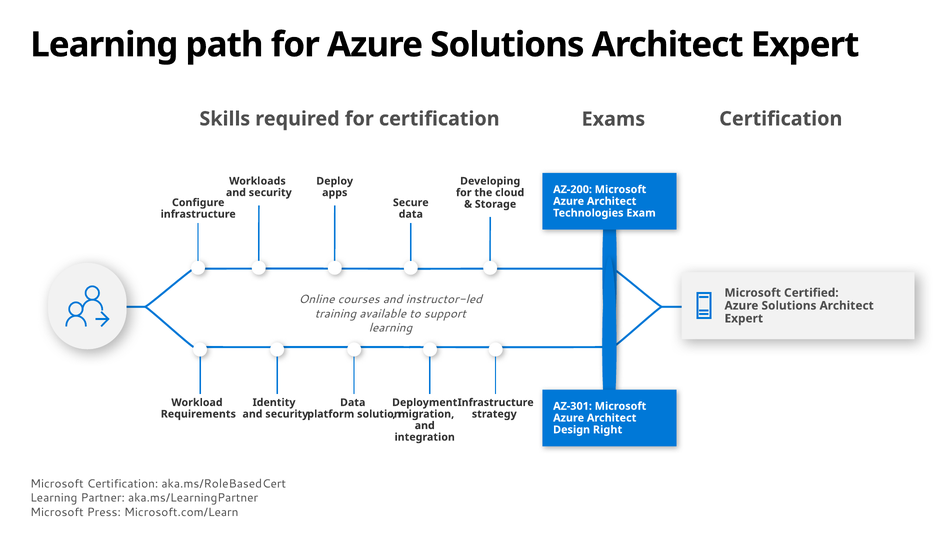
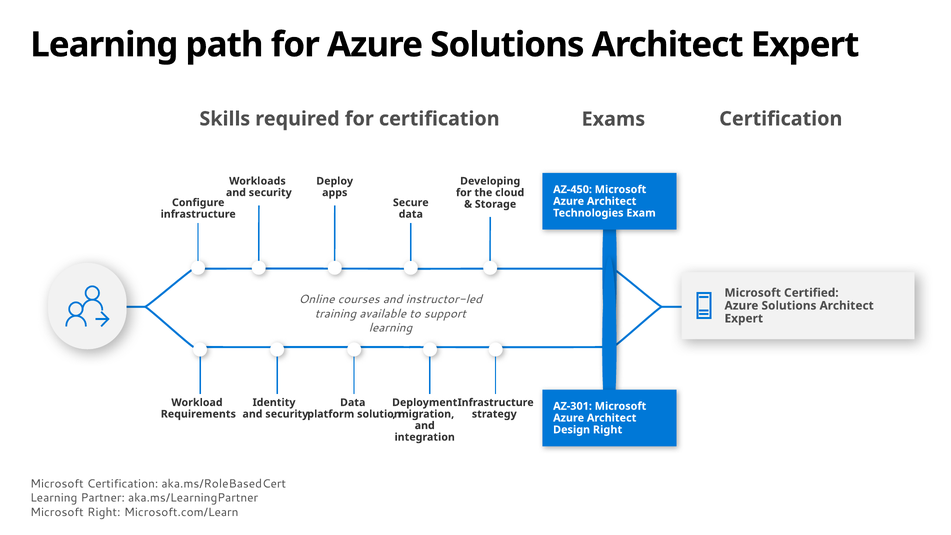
AZ-200: AZ-200 -> AZ-450 (573, 189)
Microsoft Press: Press -> Right (104, 512)
